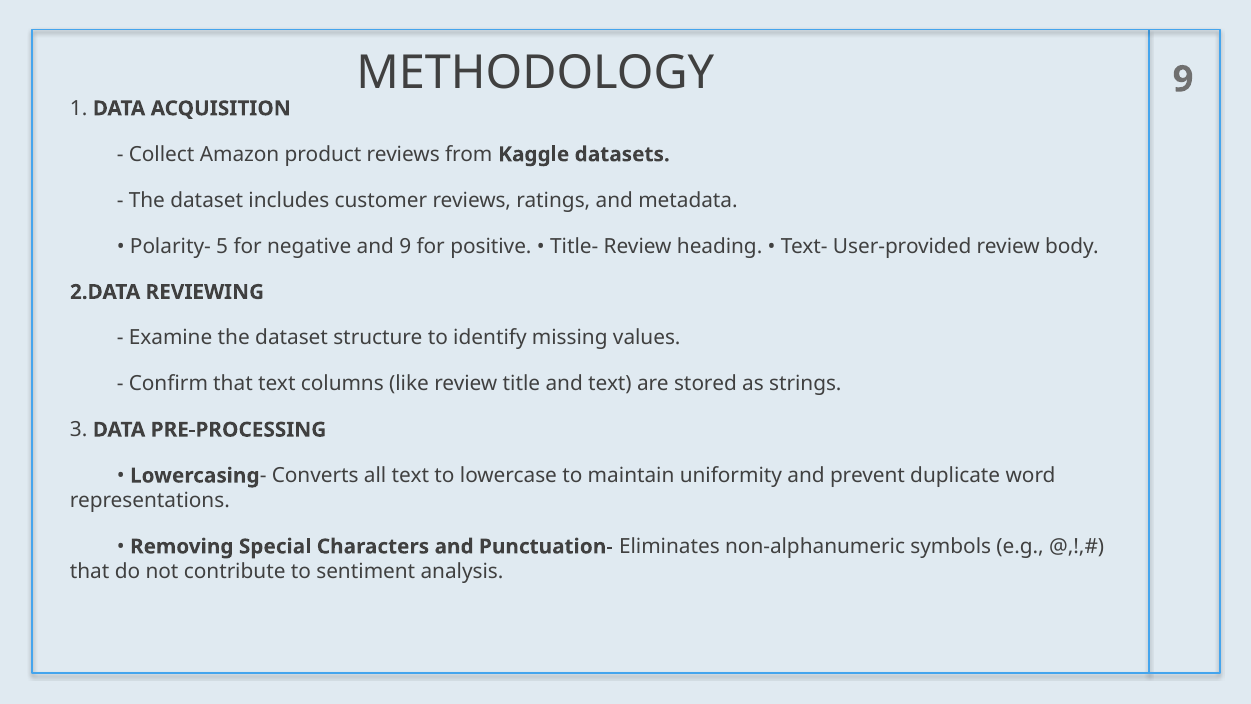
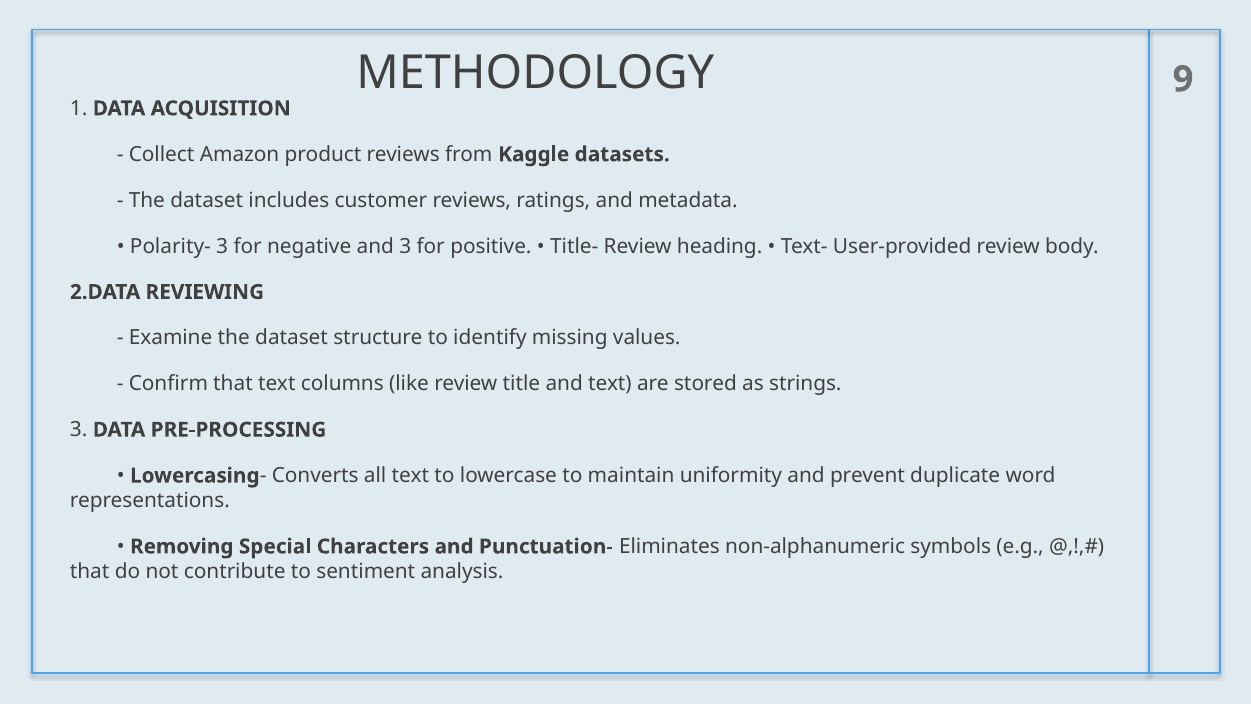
Polarity- 5: 5 -> 3 (222, 246)
and 9: 9 -> 3 (405, 246)
